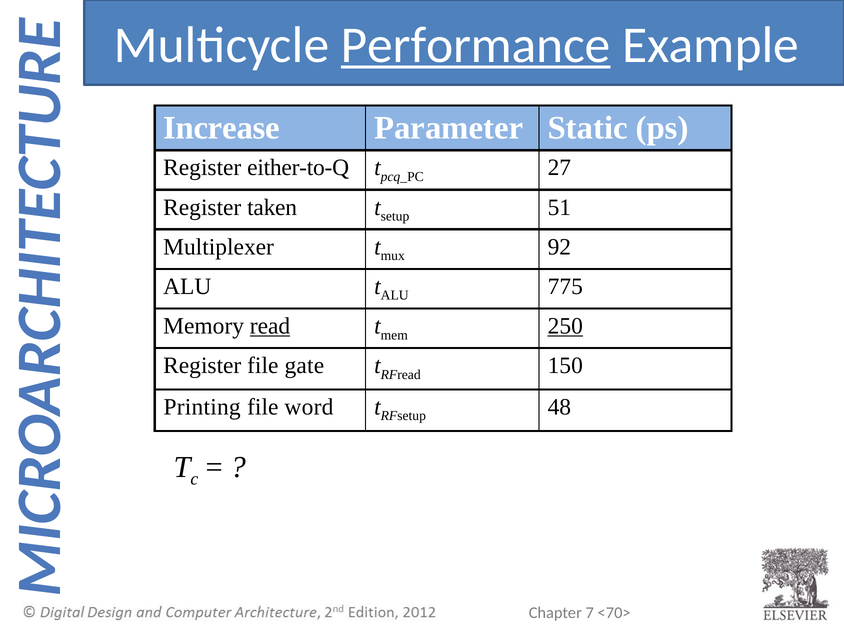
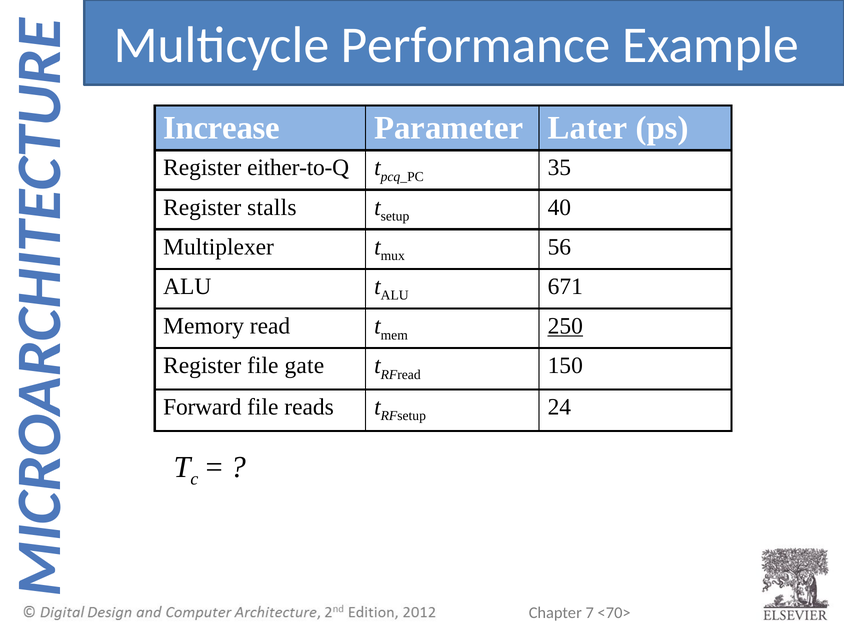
Performance underline: present -> none (476, 45)
Static: Static -> Later (587, 128)
27: 27 -> 35 (559, 168)
taken: taken -> stalls (272, 207)
51: 51 -> 40 (559, 207)
92: 92 -> 56 (559, 247)
775: 775 -> 671 (565, 286)
read underline: present -> none (270, 326)
Printing: Printing -> Forward (202, 407)
word: word -> reads (309, 407)
48: 48 -> 24 (559, 407)
